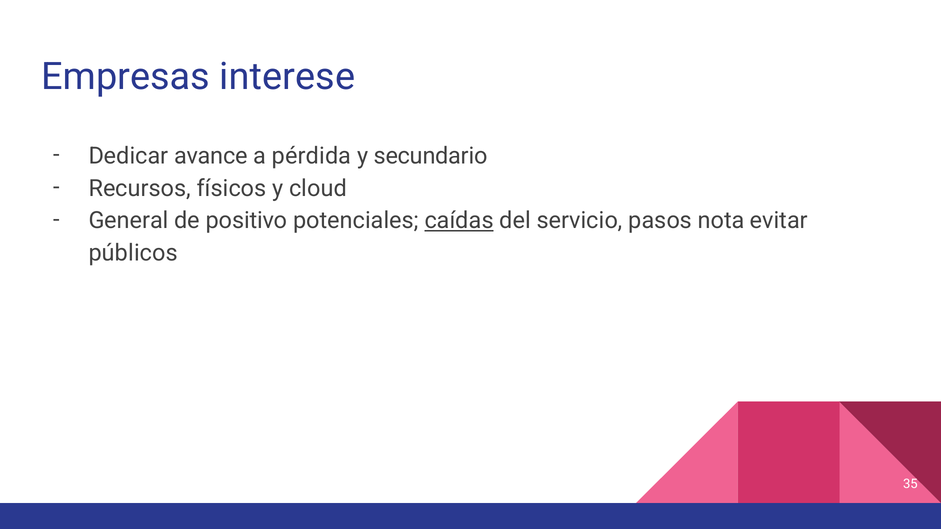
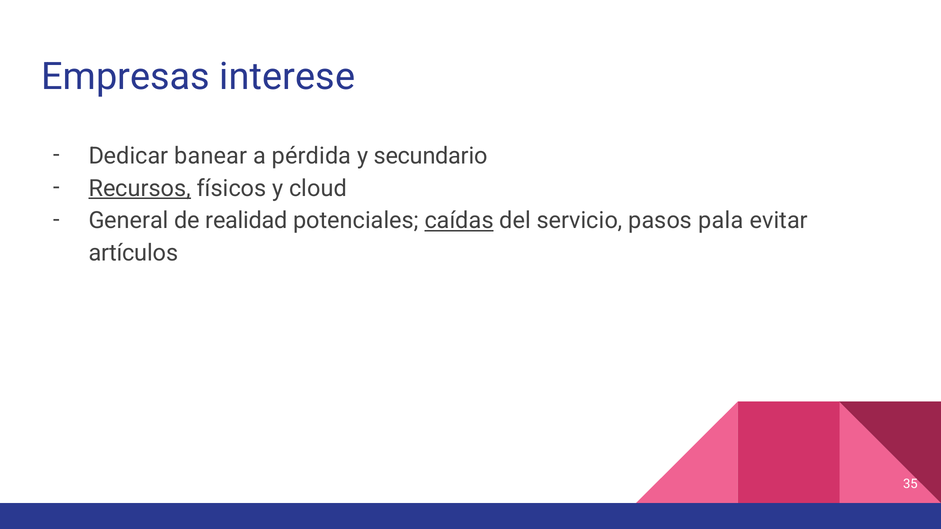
avance: avance -> banear (211, 156)
Recursos underline: none -> present (140, 188)
positivo: positivo -> realidad (247, 221)
nota: nota -> pala (721, 221)
públicos: públicos -> artículos (133, 253)
